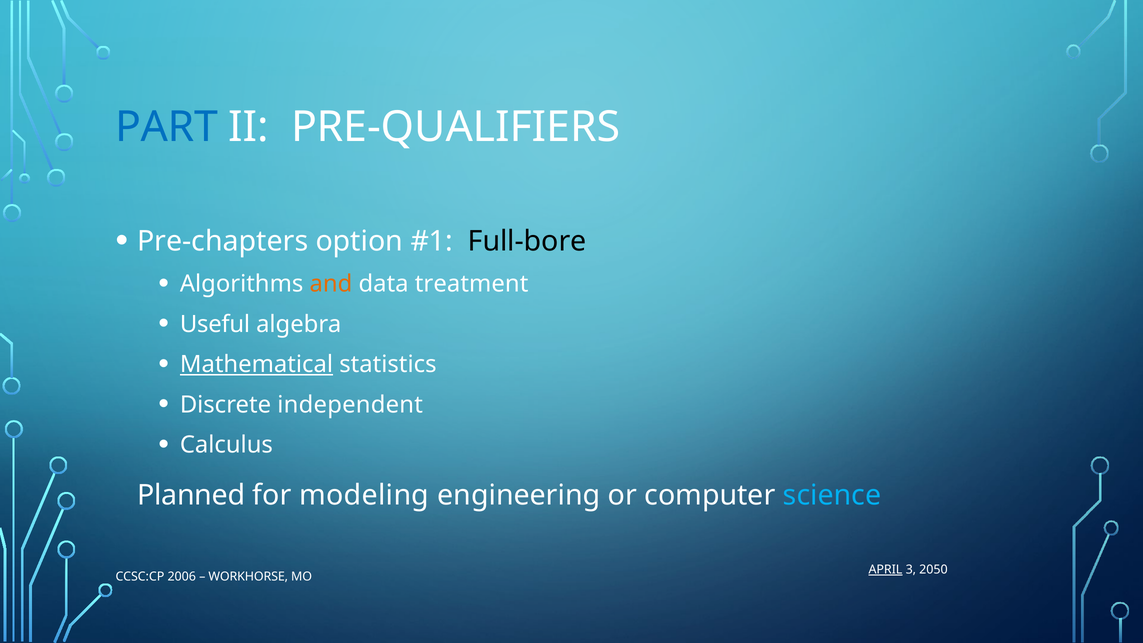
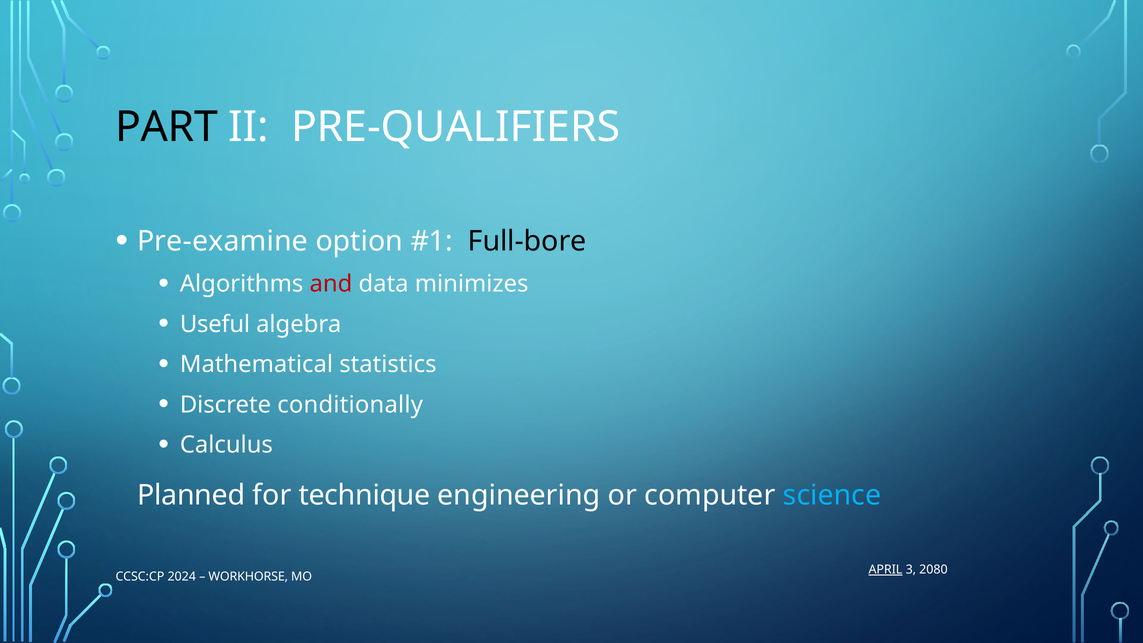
PART colour: blue -> black (167, 127)
Pre-chapters: Pre-chapters -> Pre-examine (223, 241)
and colour: orange -> red (331, 284)
treatment: treatment -> minimizes (472, 284)
Mathematical underline: present -> none (256, 364)
independent: independent -> conditionally (350, 405)
modeling: modeling -> technique (364, 495)
2050: 2050 -> 2080 (933, 569)
2006: 2006 -> 2024 (182, 577)
